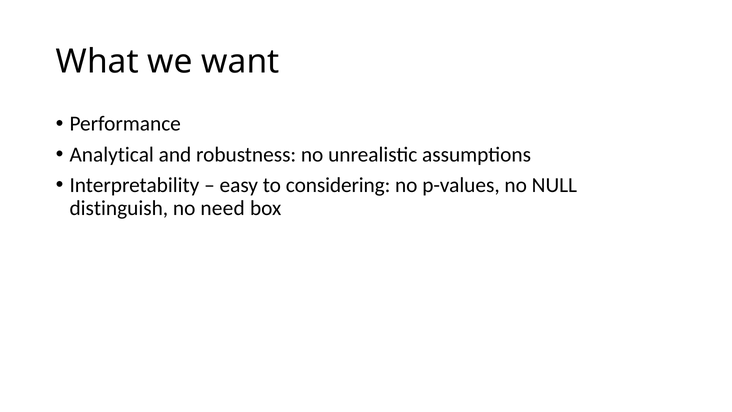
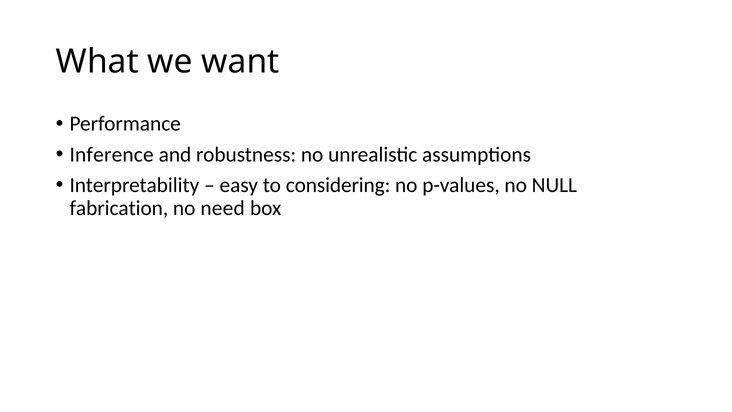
Analytical: Analytical -> Inference (112, 154)
distinguish: distinguish -> fabrication (119, 208)
